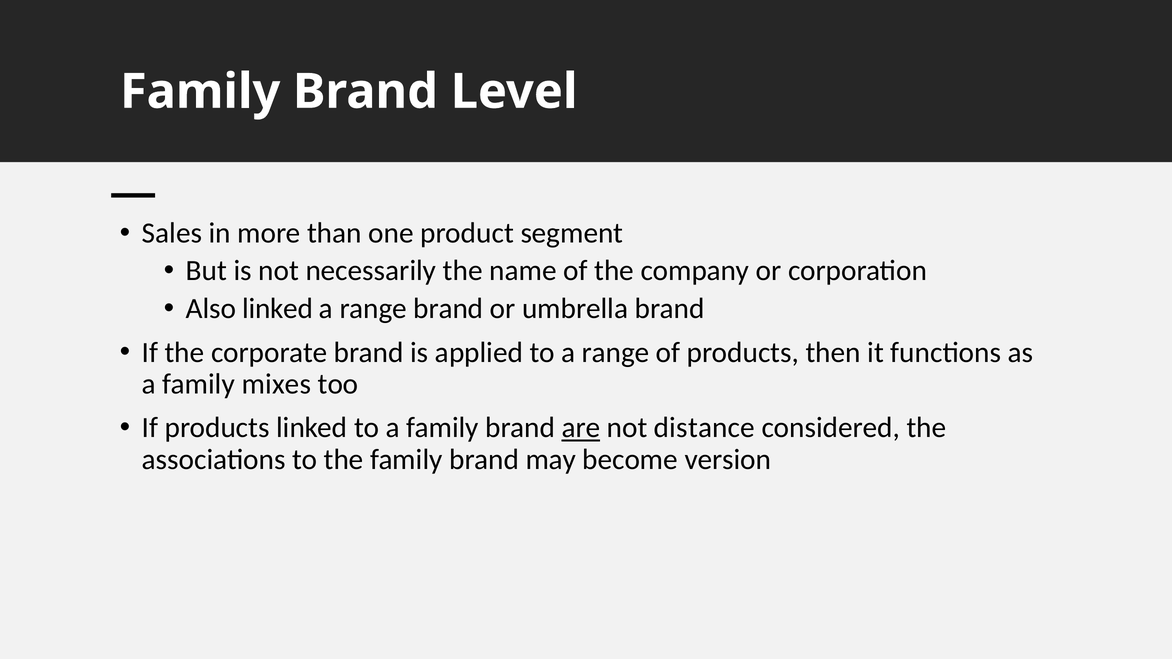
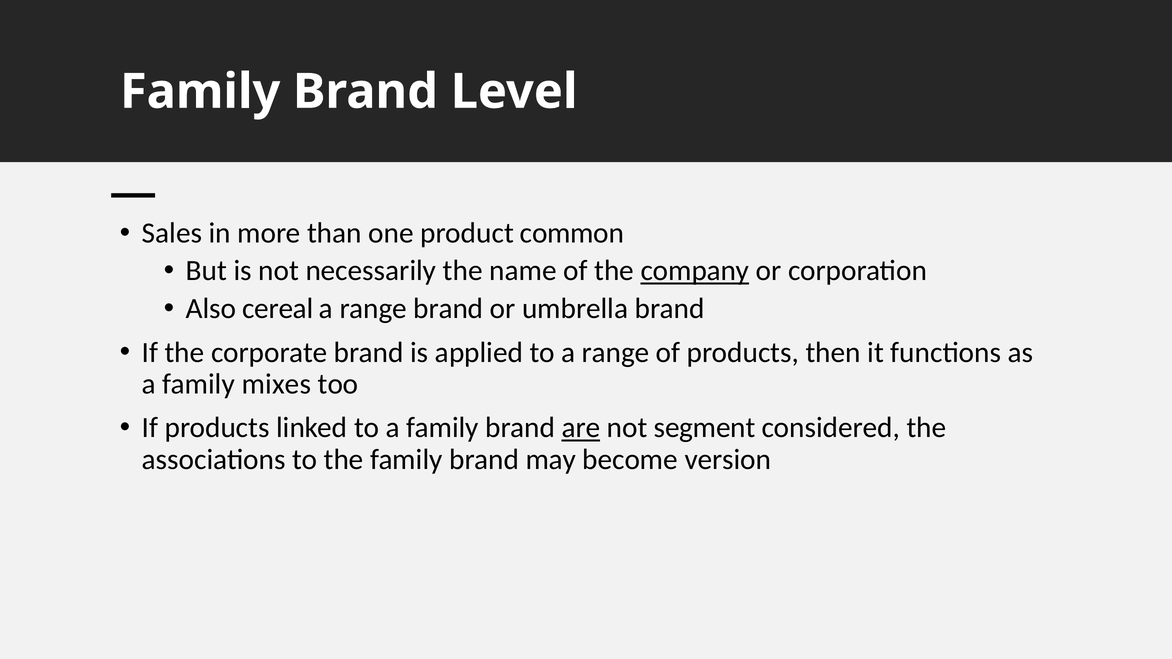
segment: segment -> common (572, 233)
company underline: none -> present (695, 271)
Also linked: linked -> cereal (278, 309)
distance: distance -> segment (705, 428)
